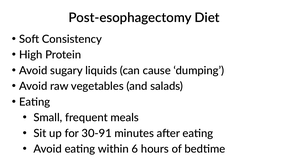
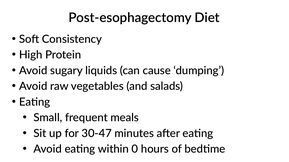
30-91: 30-91 -> 30-47 (97, 134)
6: 6 -> 0 (135, 150)
